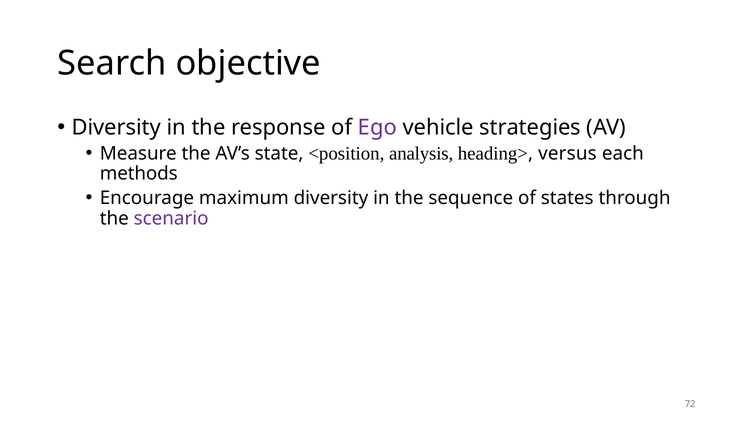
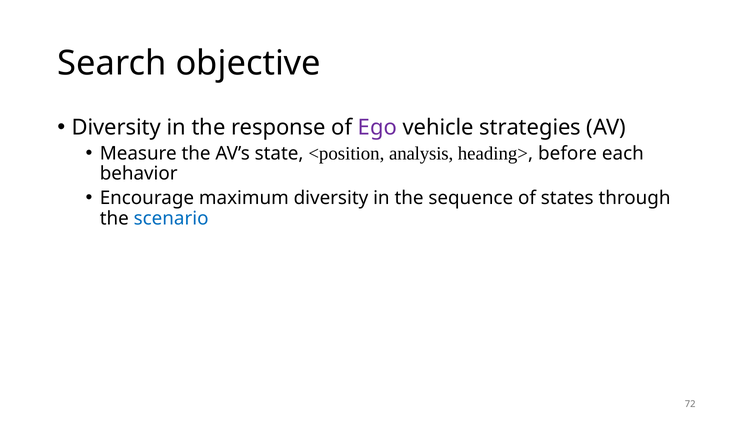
versus: versus -> before (567, 153)
methods: methods -> behavior (139, 174)
scenario colour: purple -> blue (171, 218)
